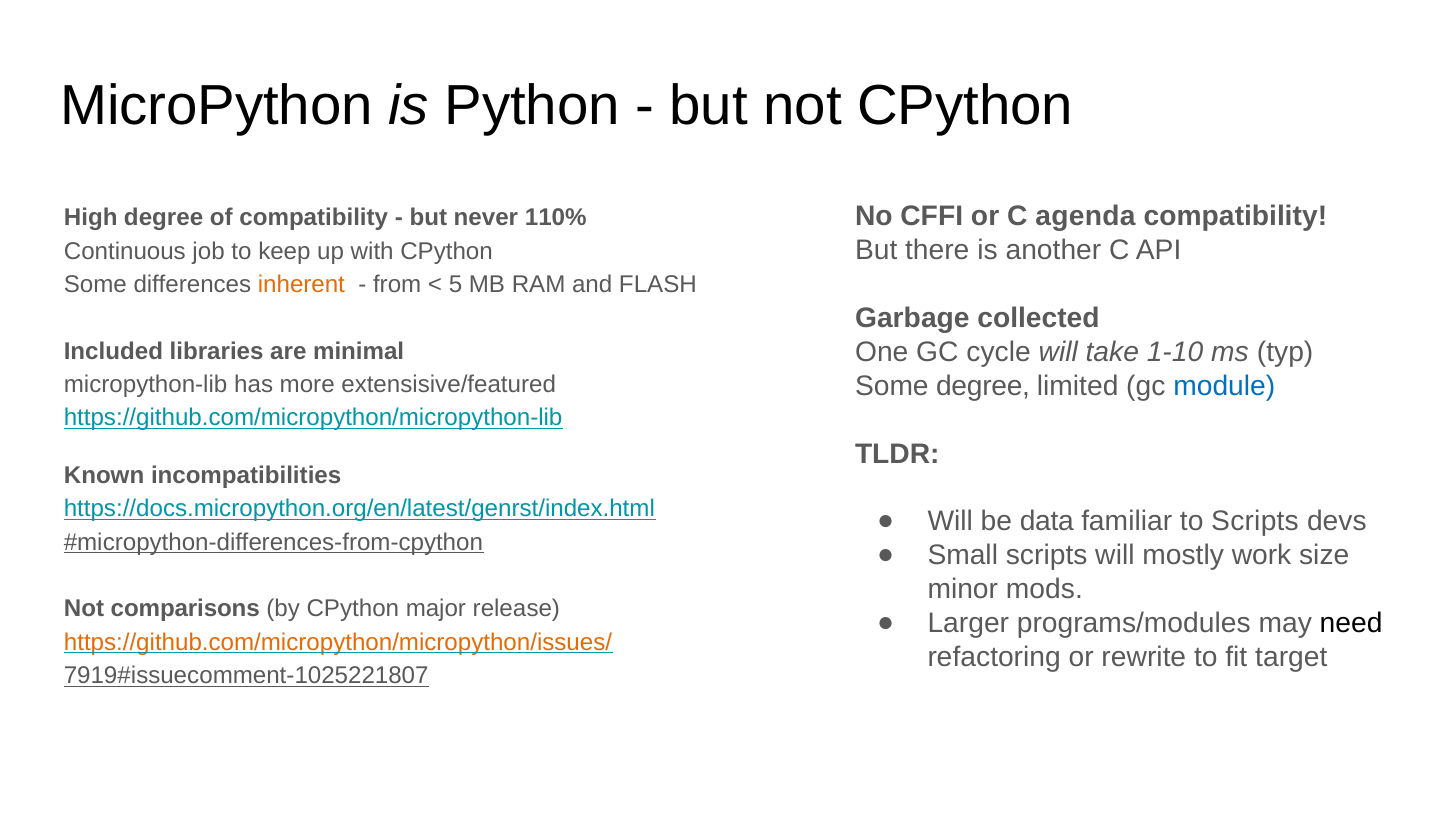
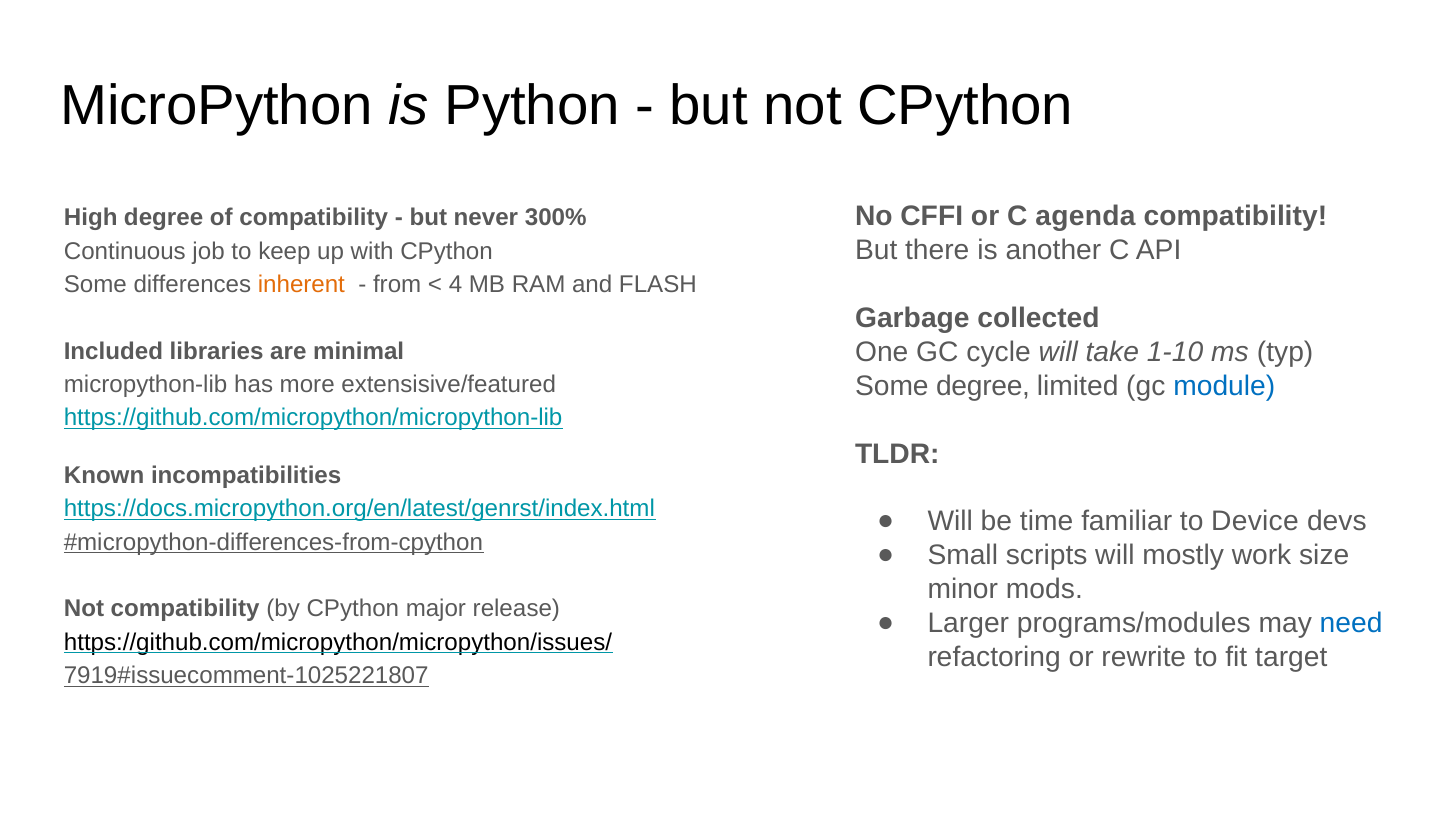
110%: 110% -> 300% (556, 218)
5: 5 -> 4 (456, 284)
data: data -> time (1047, 521)
to Scripts: Scripts -> Device (1255, 521)
Not comparisons: comparisons -> compatibility (185, 609)
need colour: black -> blue (1351, 623)
https://github.com/micropython/micropython/issues/ colour: orange -> black (338, 642)
